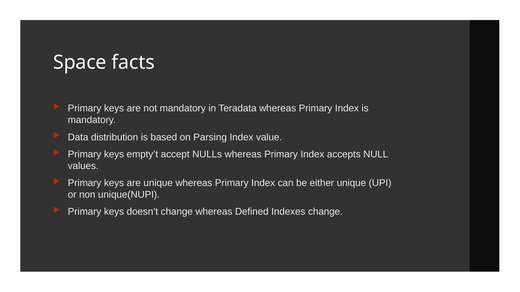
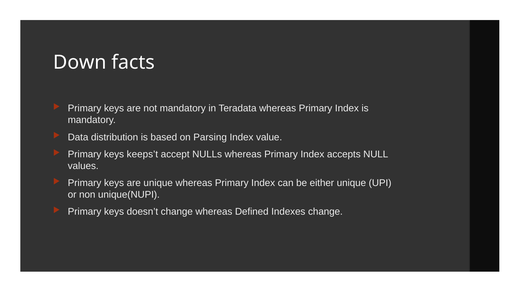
Space: Space -> Down (80, 63)
empty’t: empty’t -> keeps’t (142, 154)
